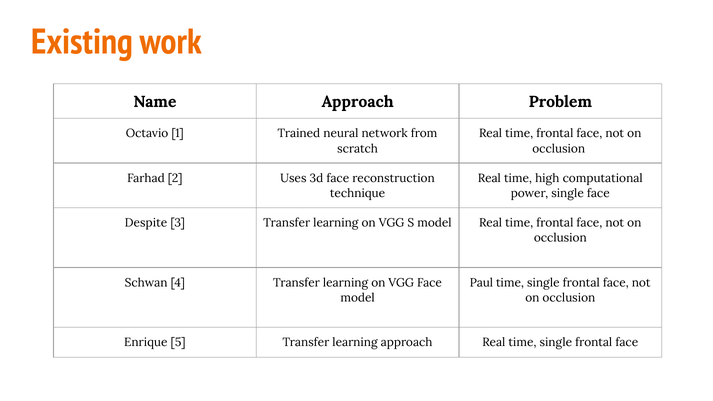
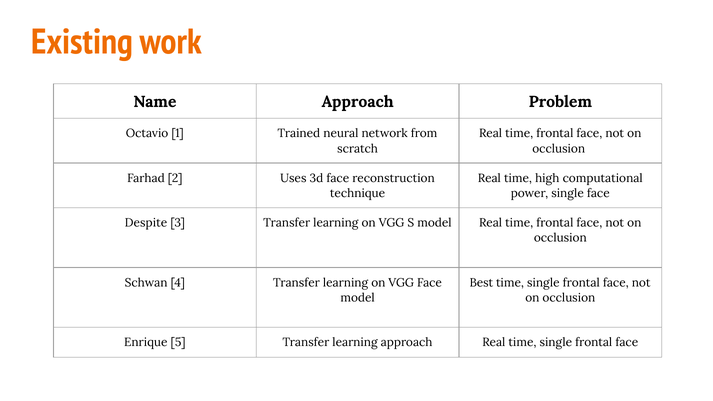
Paul: Paul -> Best (481, 283)
